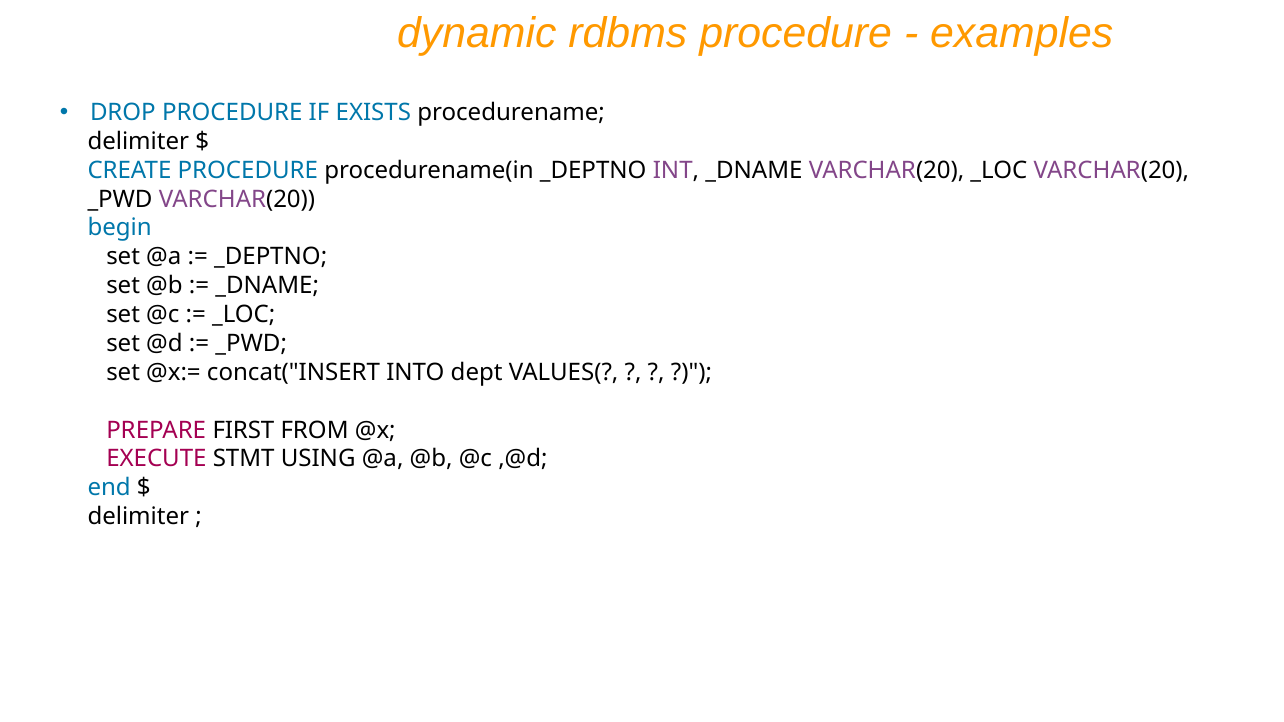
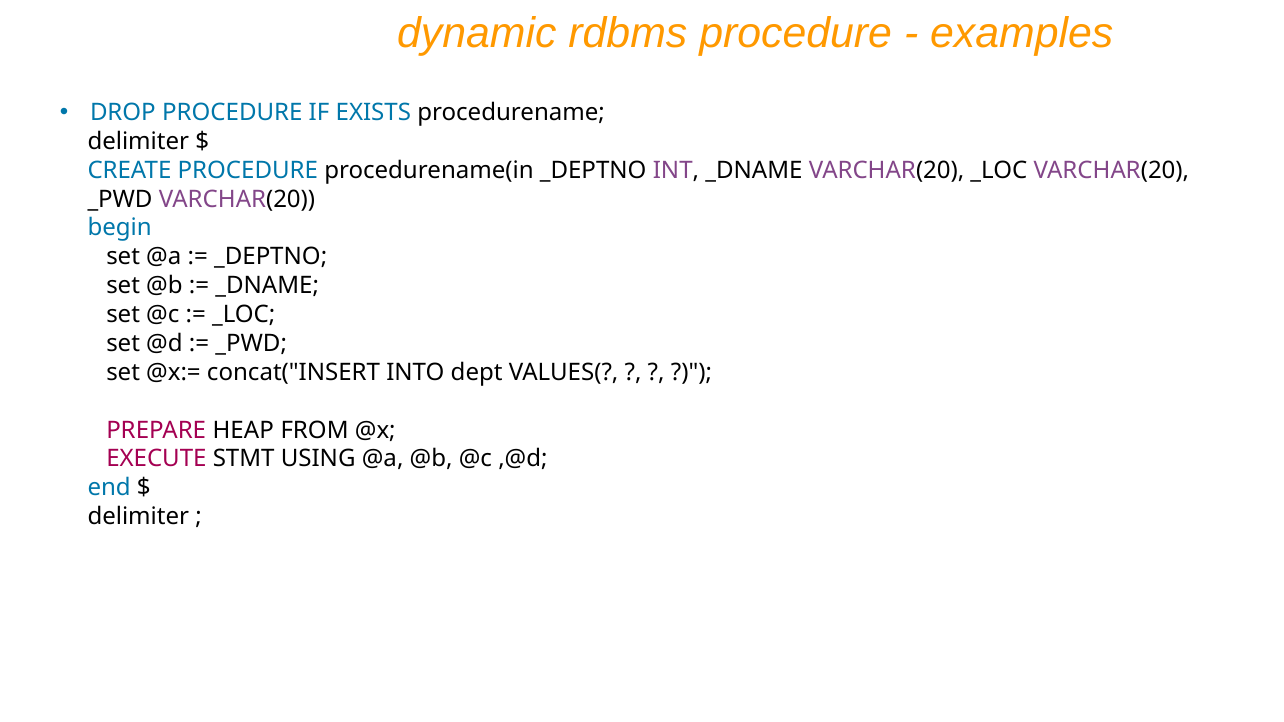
FIRST: FIRST -> HEAP (243, 430)
